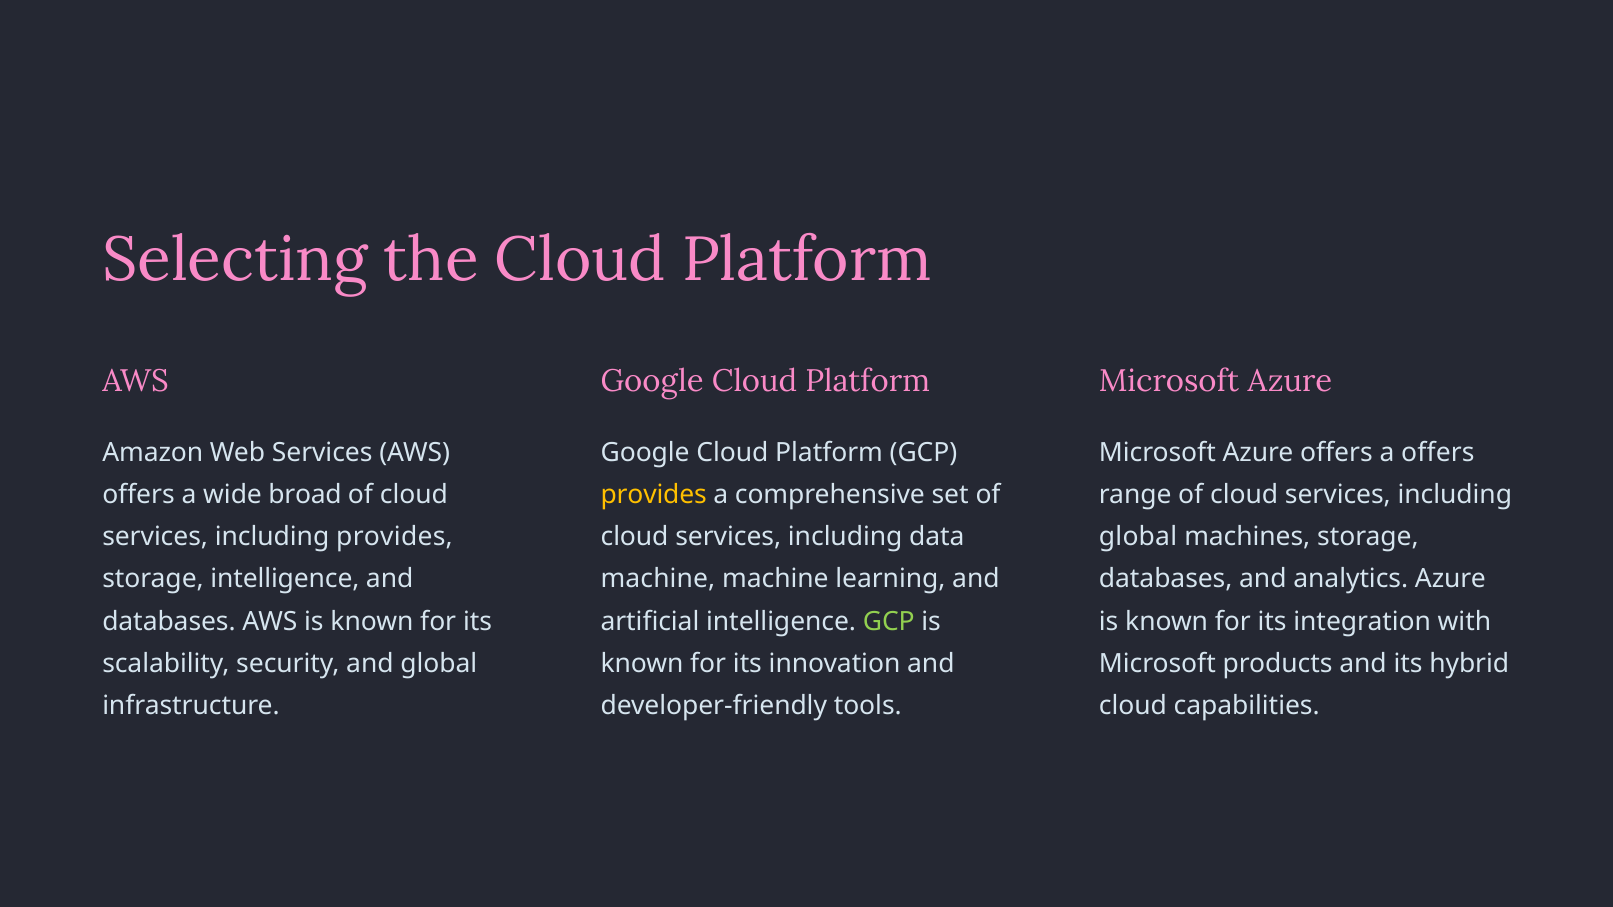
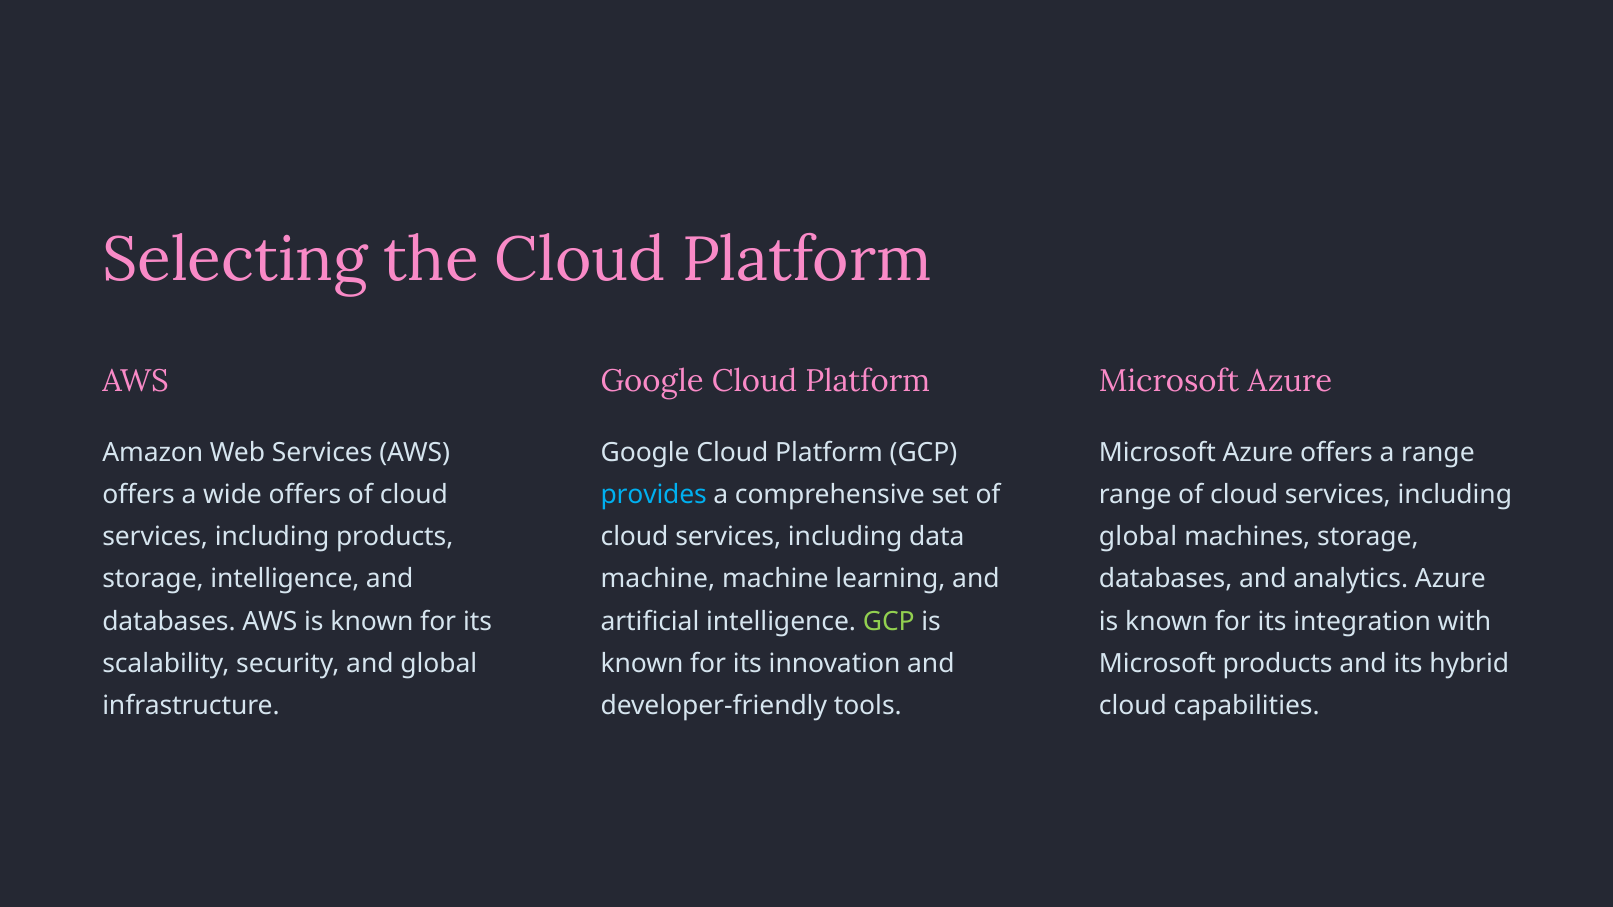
a offers: offers -> range (1438, 453)
wide broad: broad -> offers (305, 495)
provides colour: yellow -> light blue (654, 495)
including provides: provides -> products (395, 537)
